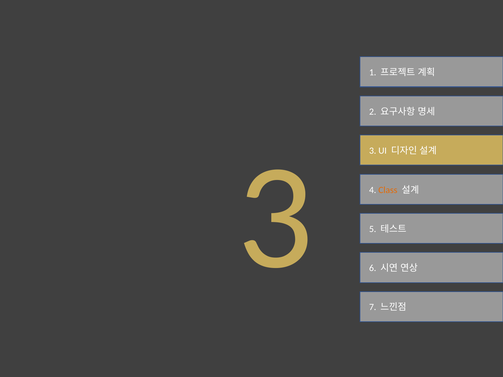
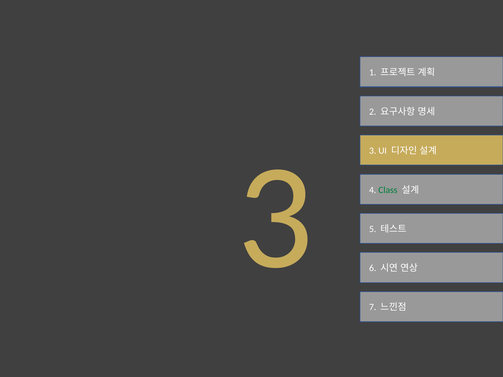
Class colour: orange -> green (388, 190)
